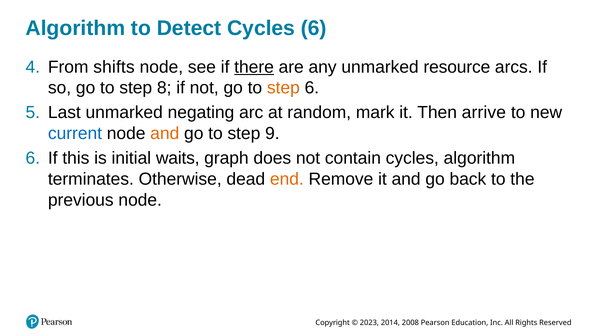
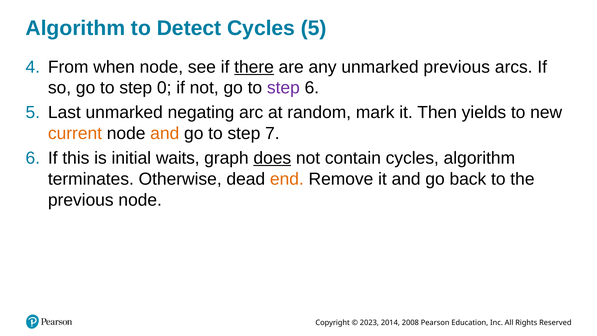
Cycles 6: 6 -> 5 (314, 28)
shifts: shifts -> when (114, 67)
unmarked resource: resource -> previous (457, 67)
8: 8 -> 0 (164, 88)
step colour: orange -> purple (283, 88)
arrive: arrive -> yields (484, 112)
current colour: blue -> orange (75, 133)
9: 9 -> 7 (272, 133)
does underline: none -> present (272, 158)
